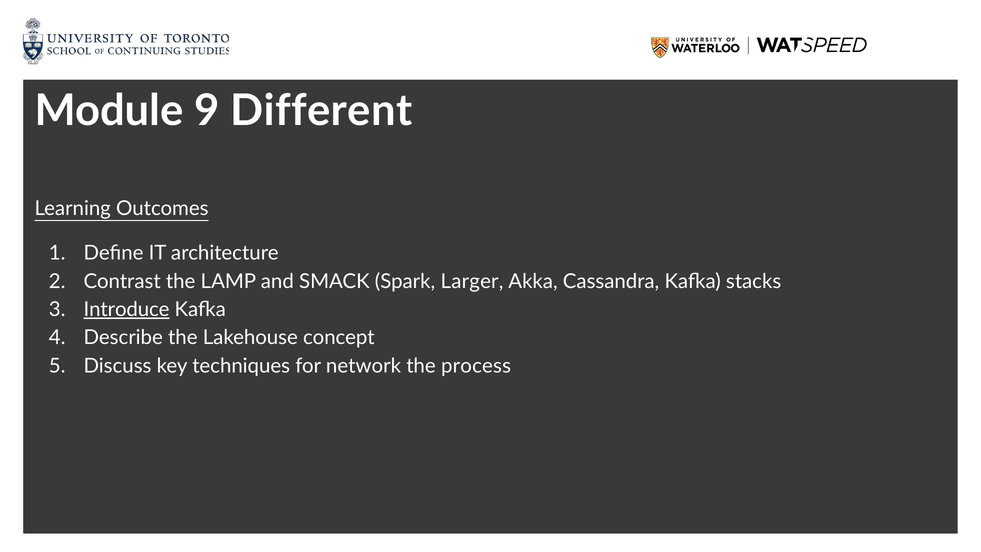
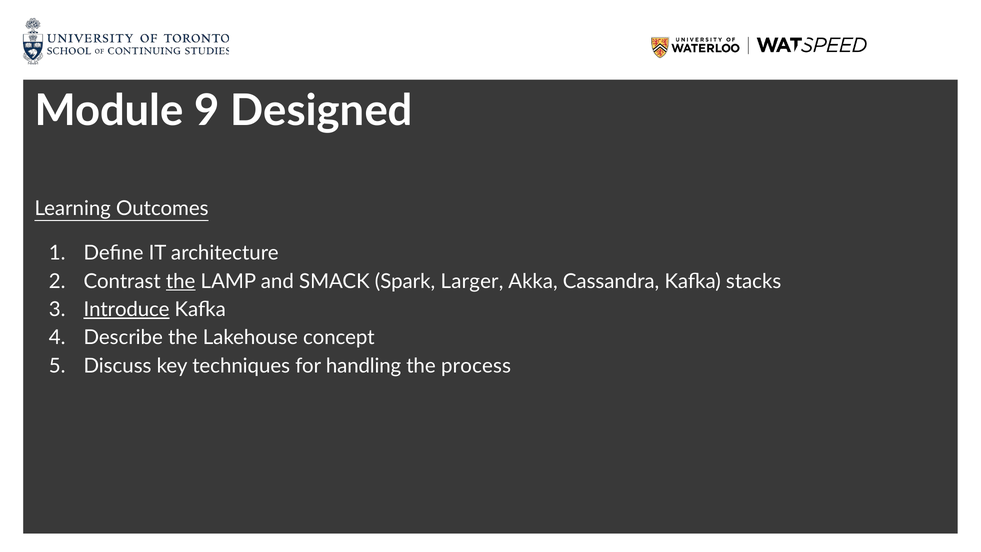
Different: Different -> Designed (321, 111)
the underline: none -> present (181, 281)
network: network -> handling (364, 366)
